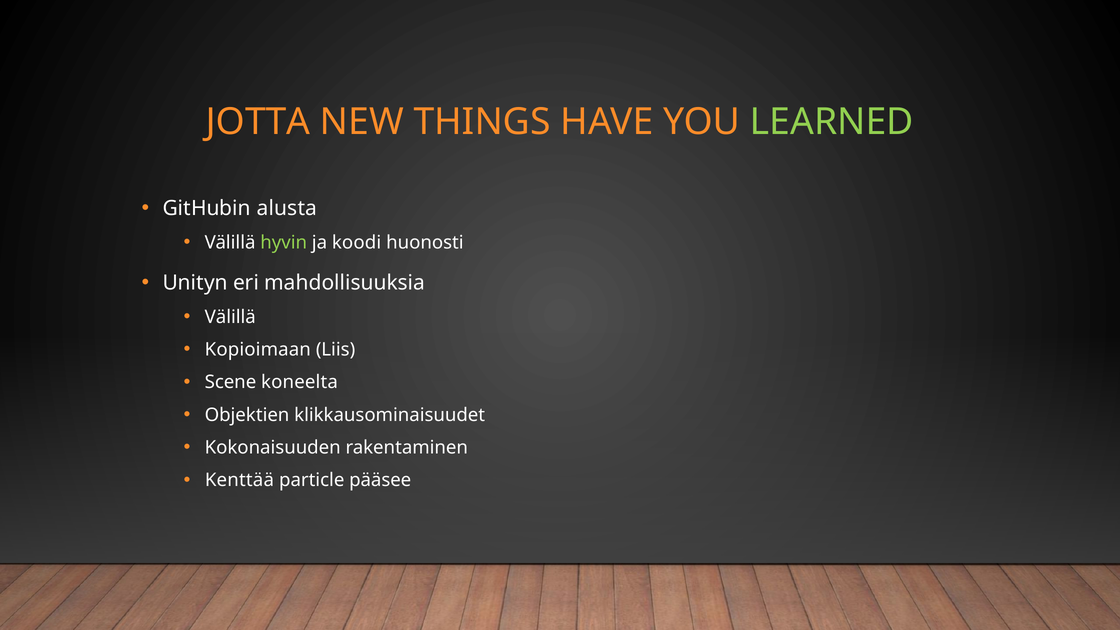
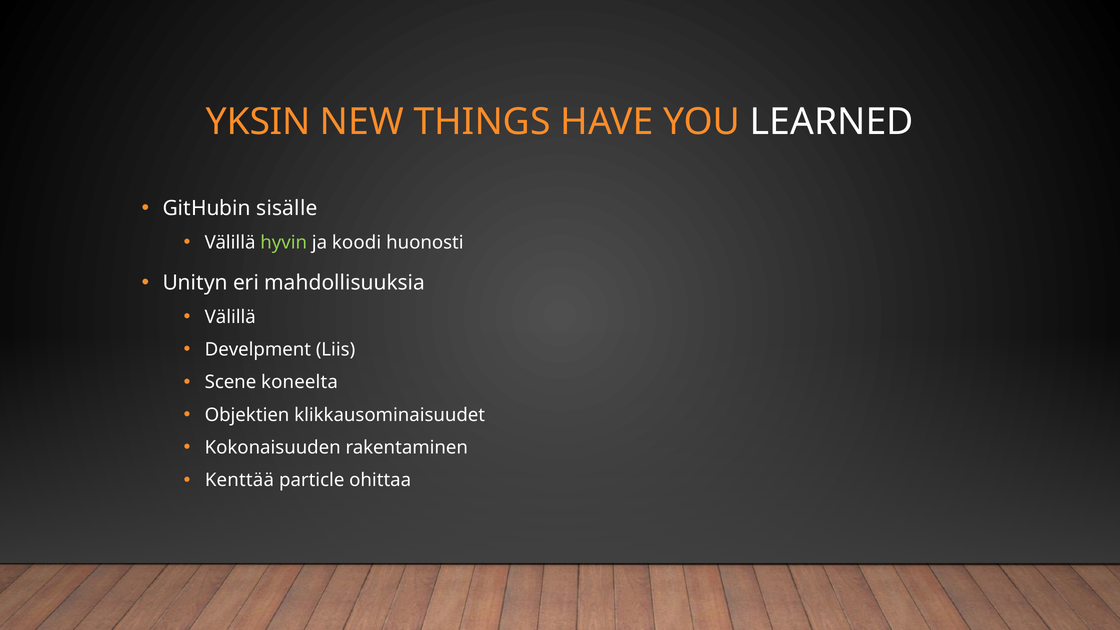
JOTTA: JOTTA -> YKSIN (258, 122)
LEARNED colour: light green -> white (832, 122)
alusta: alusta -> sisälle (287, 208)
Kopioimaan: Kopioimaan -> Develpment (258, 350)
pääsee: pääsee -> ohittaa (380, 480)
